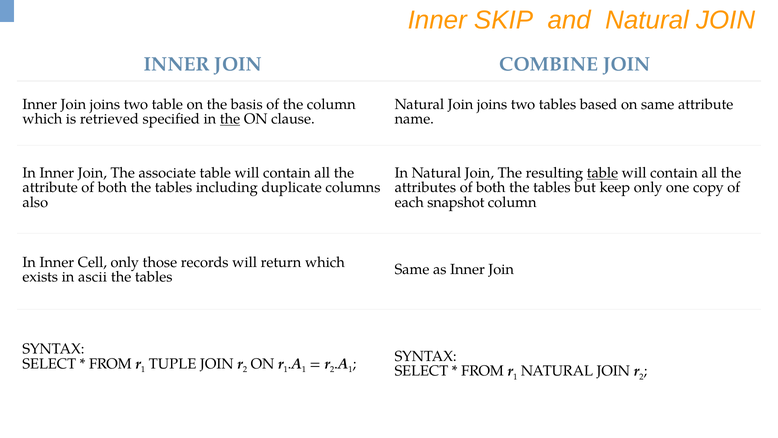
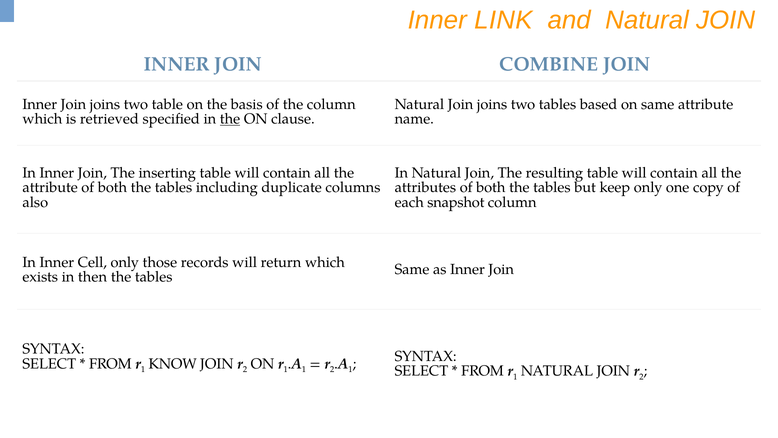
SKIP: SKIP -> LINK (503, 20)
associate: associate -> inserting (167, 173)
table underline: present -> none (602, 173)
ascii: ascii -> then (93, 277)
TUPLE: TUPLE -> KNOW (173, 363)
